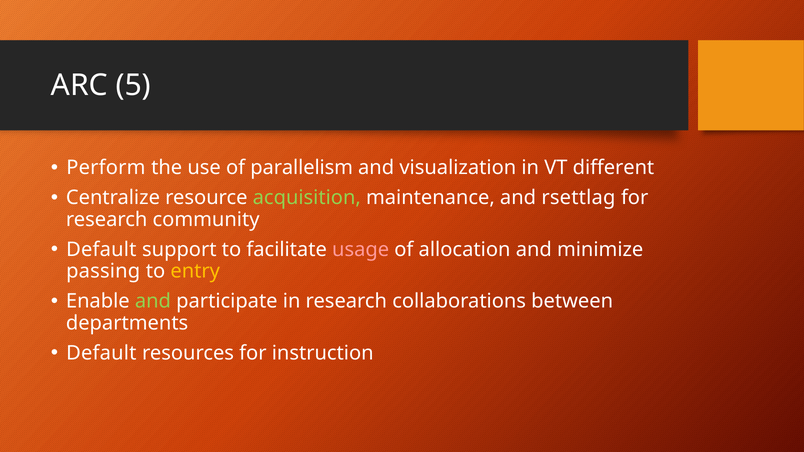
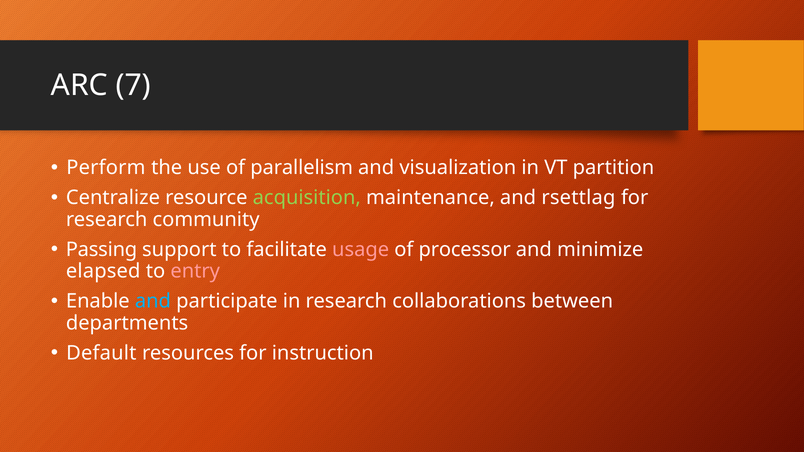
5: 5 -> 7 (133, 85)
different: different -> partition (613, 168)
Default: Default -> Passing (101, 250)
allocation: allocation -> processor (465, 250)
passing: passing -> elapsed (103, 271)
entry colour: yellow -> pink (195, 271)
and colour: light green -> light blue (153, 301)
